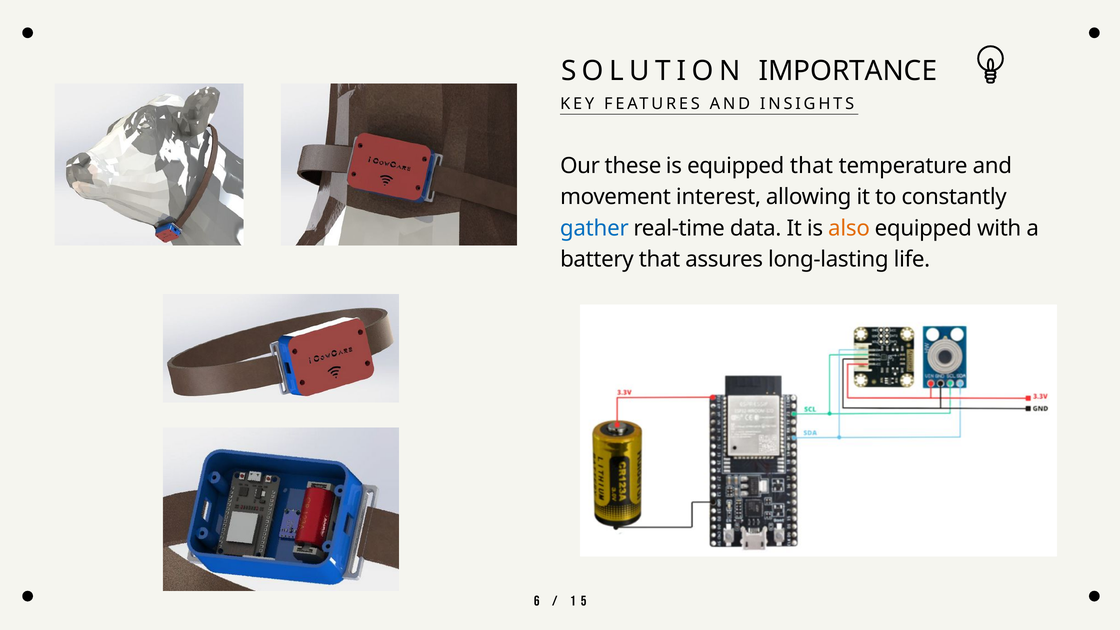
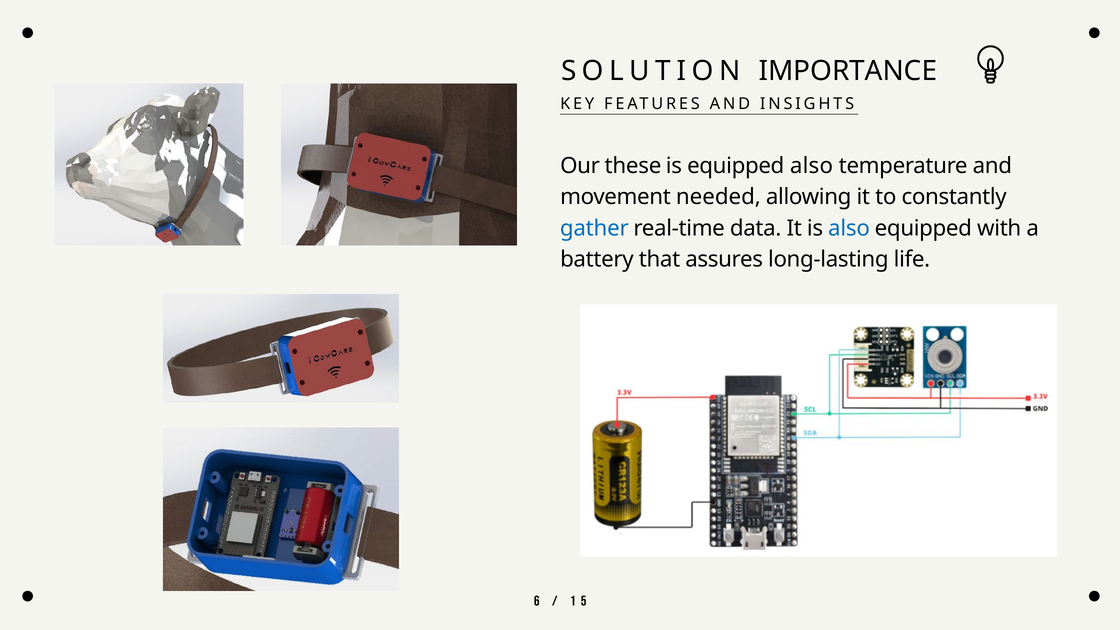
equipped that: that -> also (811, 166)
interest: interest -> needed (718, 197)
also colour: orange -> blue (849, 228)
